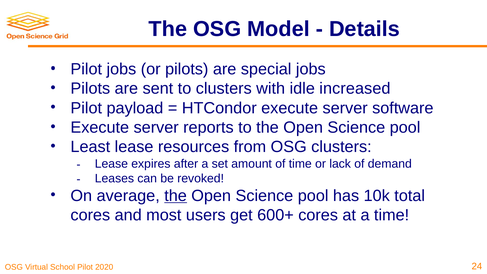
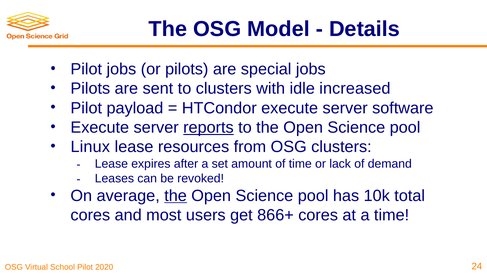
reports underline: none -> present (208, 127)
Least: Least -> Linux (90, 147)
600+: 600+ -> 866+ (275, 215)
